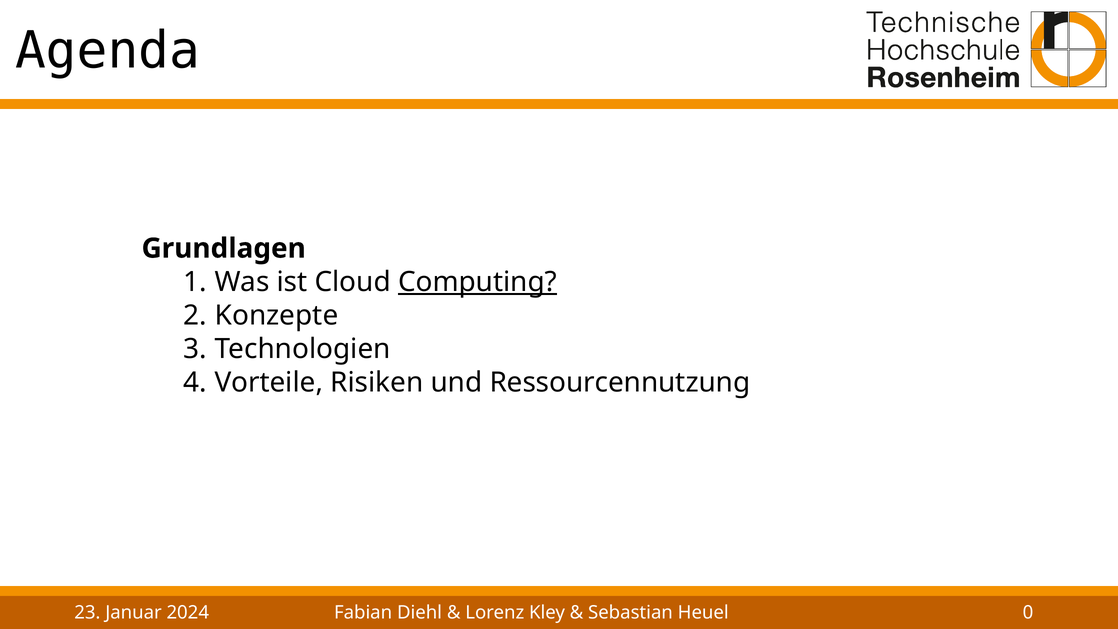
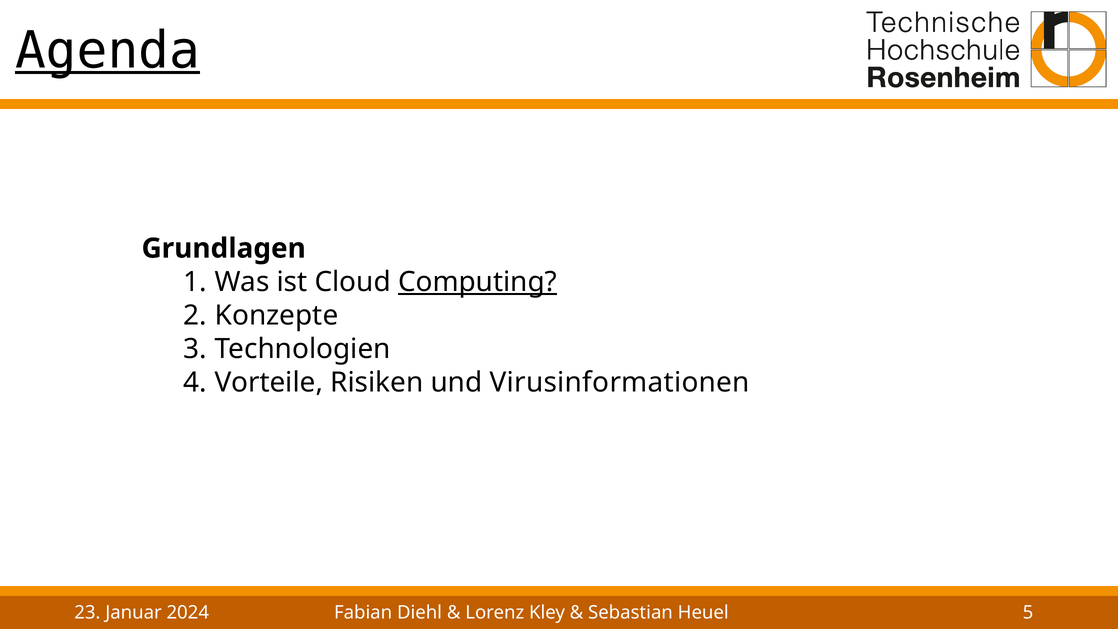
Agenda underline: none -> present (108, 51)
Ressourcennutzung: Ressourcennutzung -> Virusinformationen (620, 383)
0: 0 -> 5 (1028, 612)
